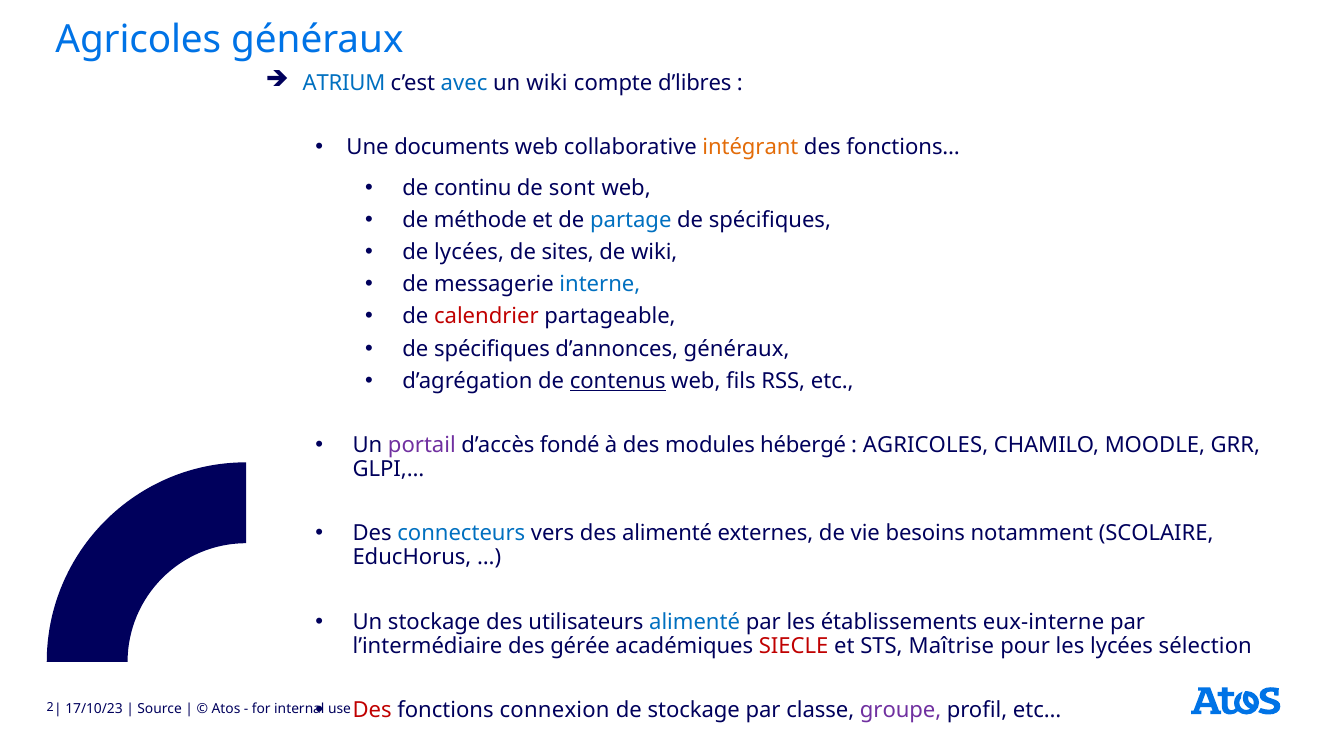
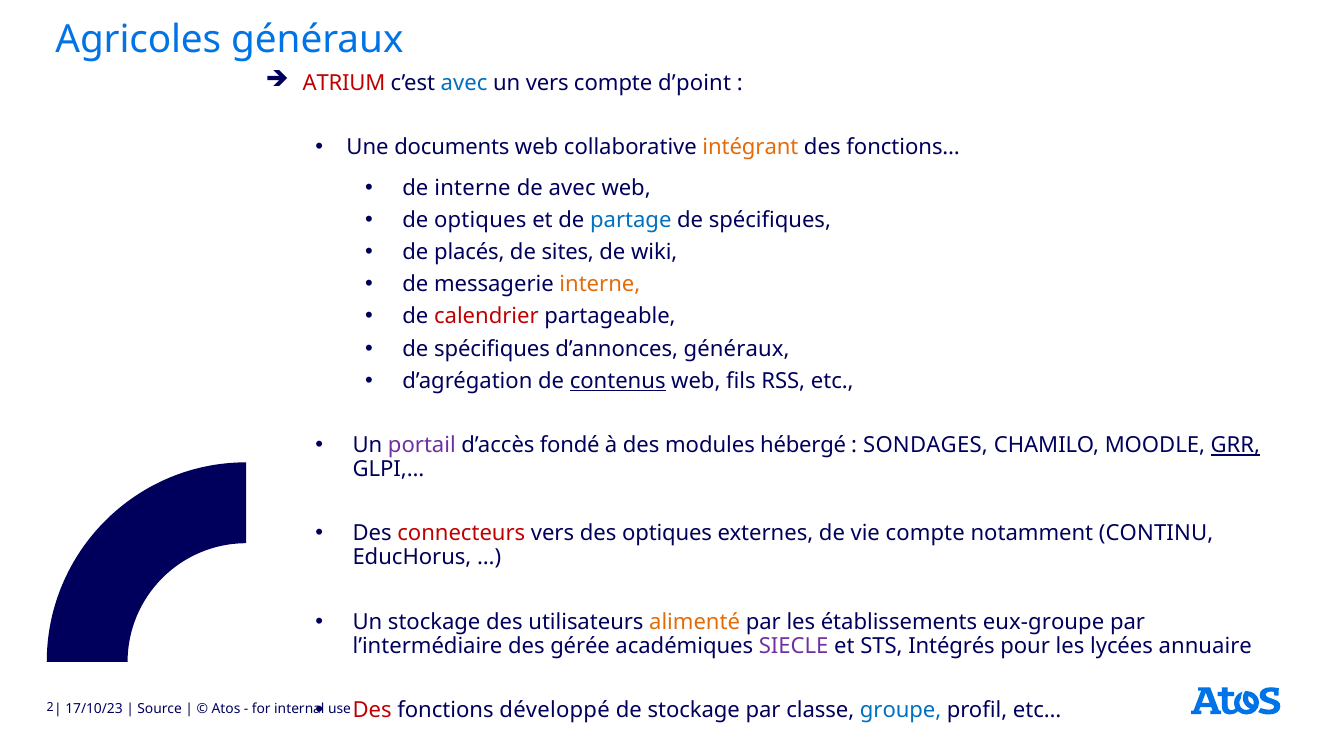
ATRIUM colour: blue -> red (344, 83)
un wiki: wiki -> vers (547, 83)
d’libres: d’libres -> d’point (695, 83)
de continu: continu -> interne (473, 188)
de sont: sont -> avec (572, 188)
de méthode: méthode -> optiques (480, 220)
de lycées: lycées -> placés (469, 252)
interne colour: blue -> orange (600, 284)
AGRICOLES: AGRICOLES -> SONDAGES (925, 445)
GRR underline: none -> present (1235, 445)
connecteurs colour: blue -> red (461, 533)
des alimenté: alimenté -> optiques (667, 533)
vie besoins: besoins -> compte (925, 533)
SCOLAIRE: SCOLAIRE -> CONTINU (1156, 533)
alimenté colour: blue -> orange (695, 621)
eux-interne: eux-interne -> eux-groupe (1044, 621)
SIECLE colour: red -> purple (794, 645)
Maîtrise: Maîtrise -> Intégrés (952, 645)
sélection: sélection -> annuaire (1205, 645)
connexion: connexion -> développé (555, 710)
groupe colour: purple -> blue (901, 710)
